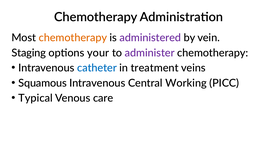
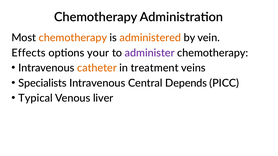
administered colour: purple -> orange (150, 38)
Staging: Staging -> Effects (29, 53)
catheter colour: blue -> orange (97, 68)
Squamous: Squamous -> Specialists (43, 83)
Working: Working -> Depends (186, 83)
care: care -> liver (103, 98)
